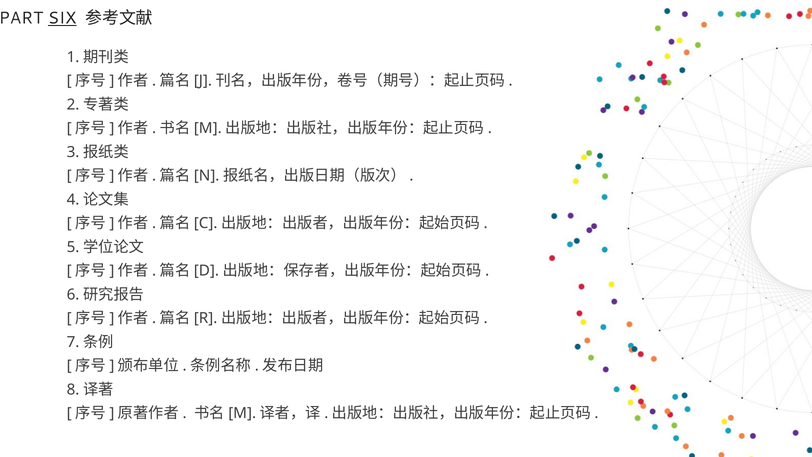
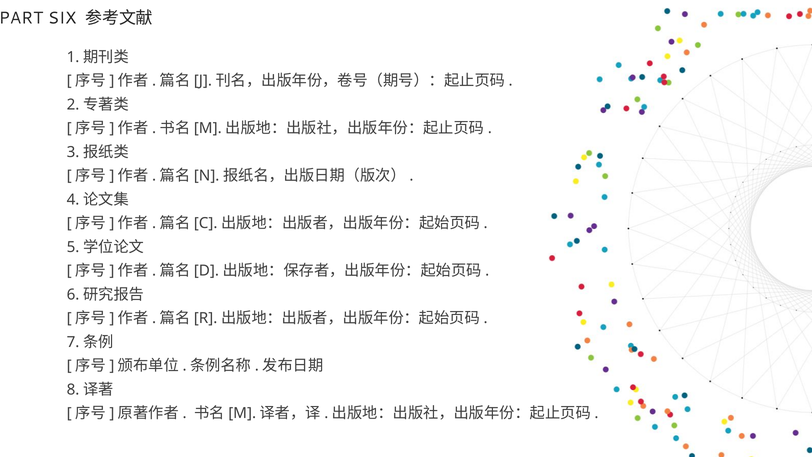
SIX underline: present -> none (62, 18)
